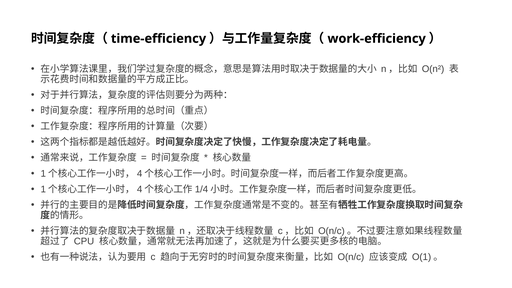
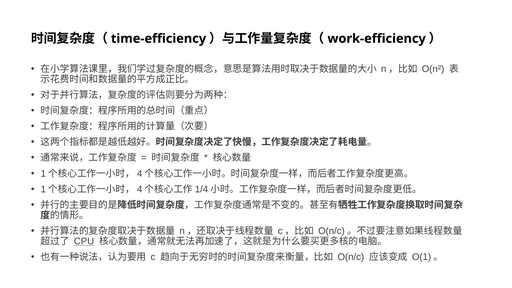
CPU underline: none -> present (84, 241)
